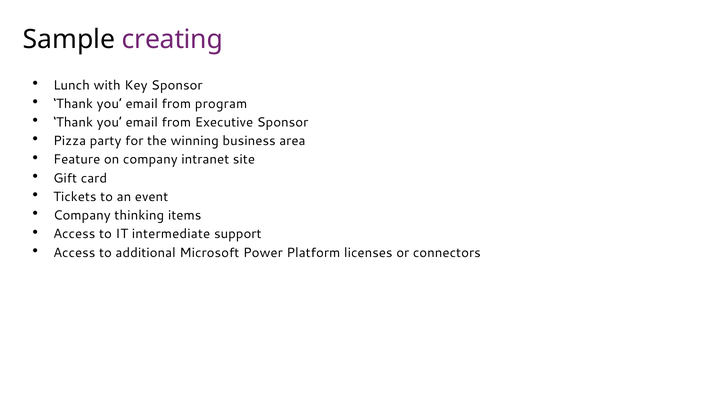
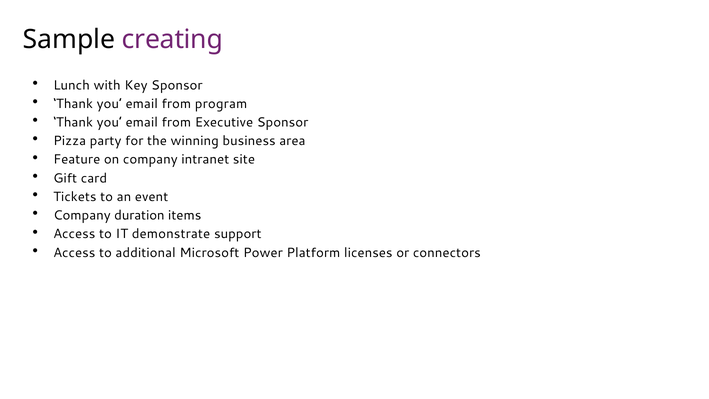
thinking: thinking -> duration (139, 215)
intermediate: intermediate -> demonstrate (171, 234)
